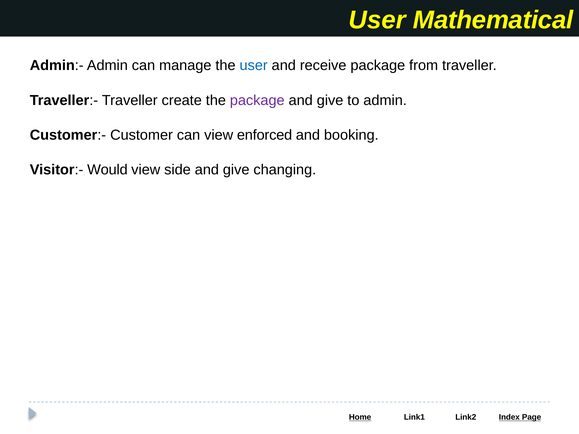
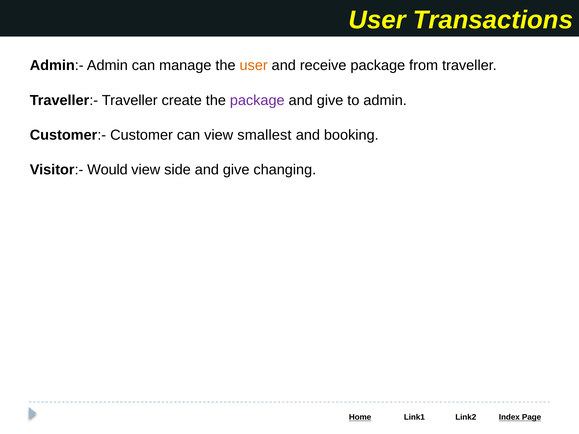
Mathematical: Mathematical -> Transactions (493, 20)
user colour: blue -> orange (254, 66)
enforced: enforced -> smallest (264, 135)
